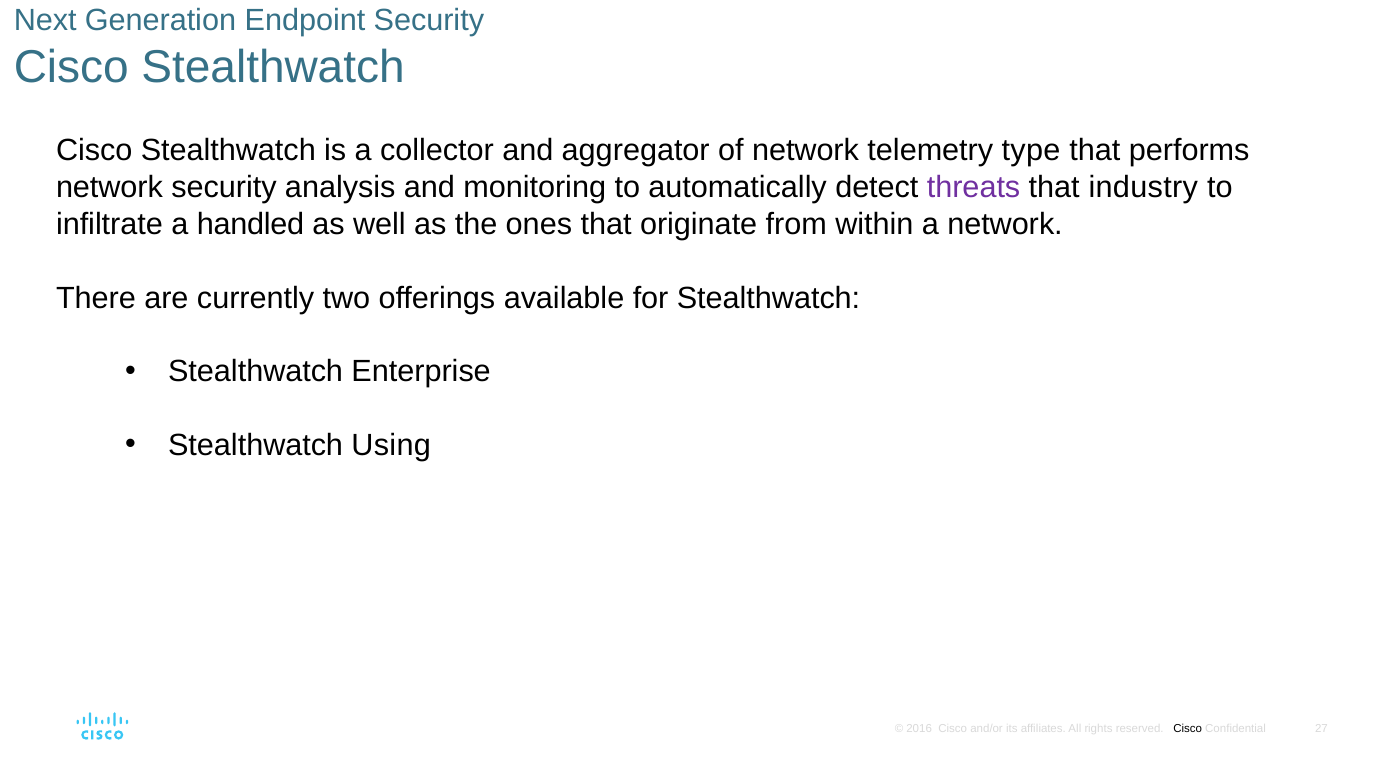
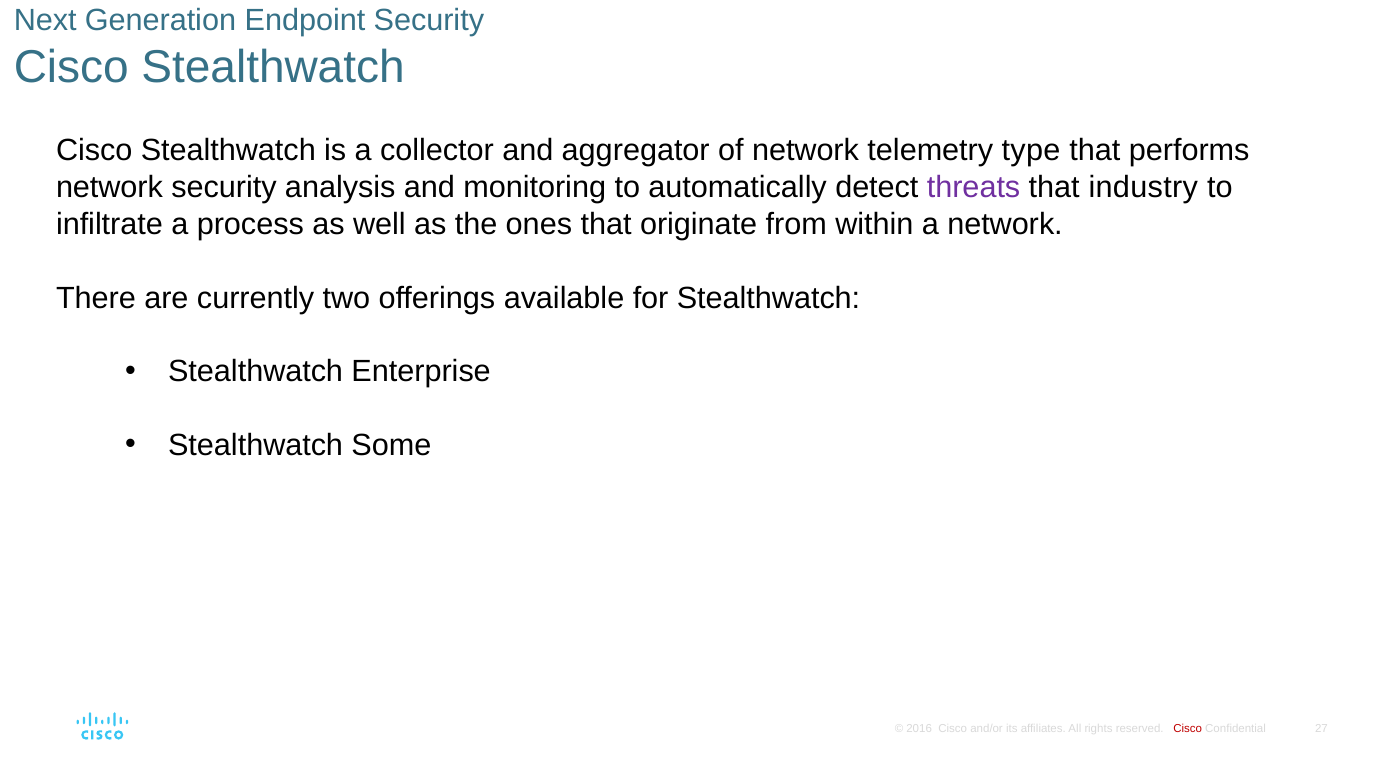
handled: handled -> process (250, 224)
Using: Using -> Some (391, 445)
Cisco colour: black -> red (1188, 728)
